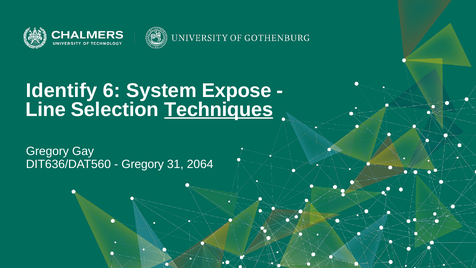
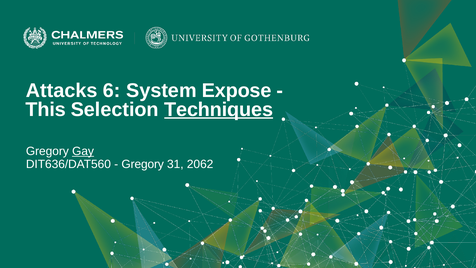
Identify: Identify -> Attacks (62, 90)
Line: Line -> This (46, 109)
Gay underline: none -> present (83, 151)
2064: 2064 -> 2062 (200, 164)
